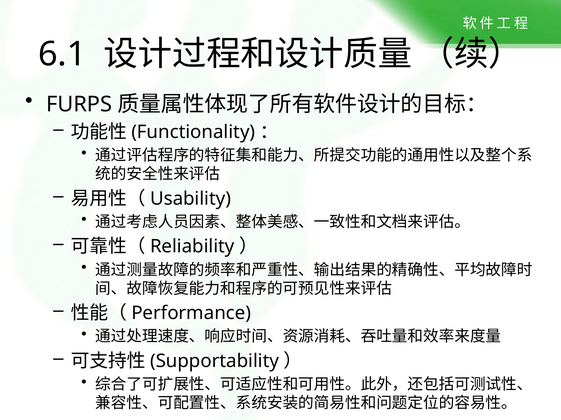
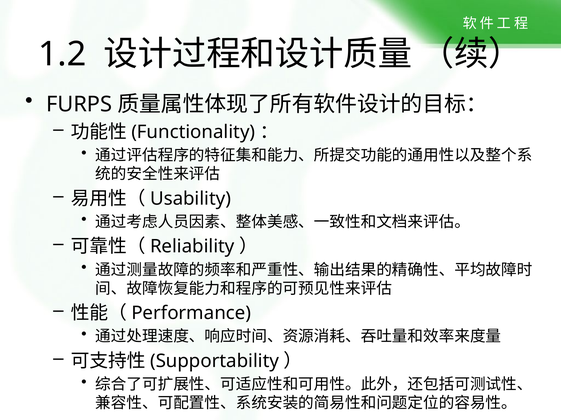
6.1: 6.1 -> 1.2 (62, 54)
